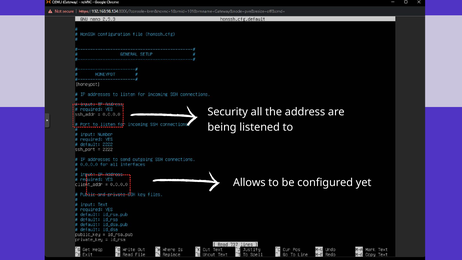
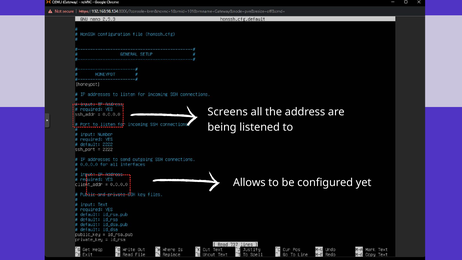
Security: Security -> Screens (228, 112)
